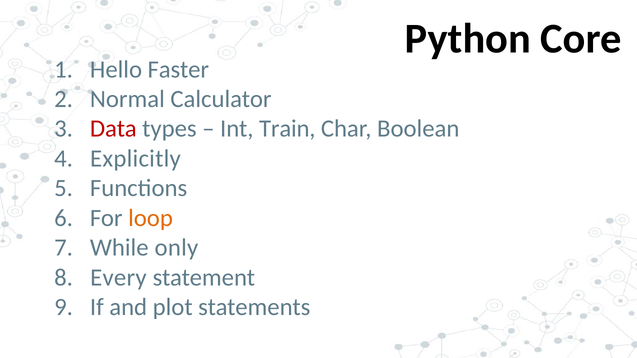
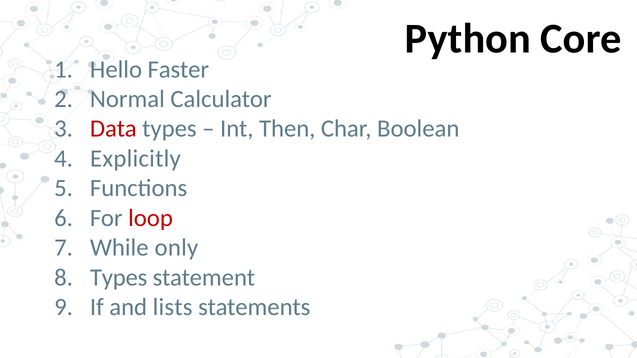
Train: Train -> Then (287, 129)
loop colour: orange -> red (151, 218)
Every: Every -> Types (119, 278)
plot: plot -> lists (173, 307)
